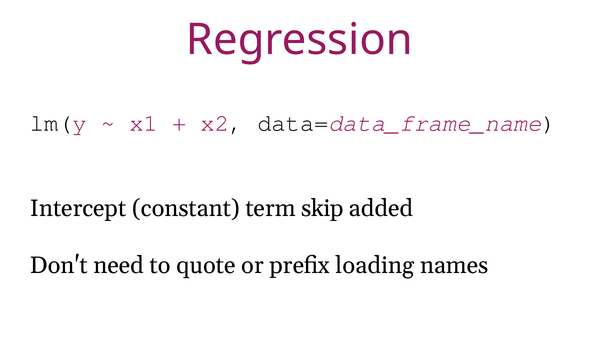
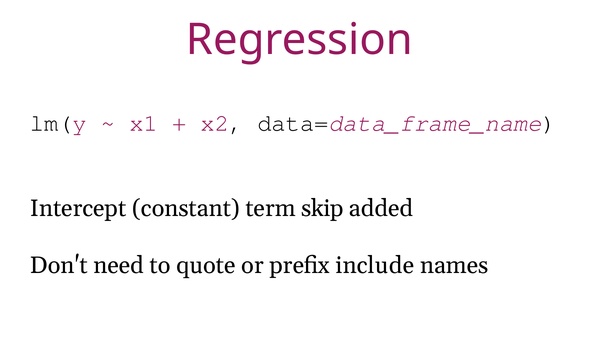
loading: loading -> include (375, 265)
